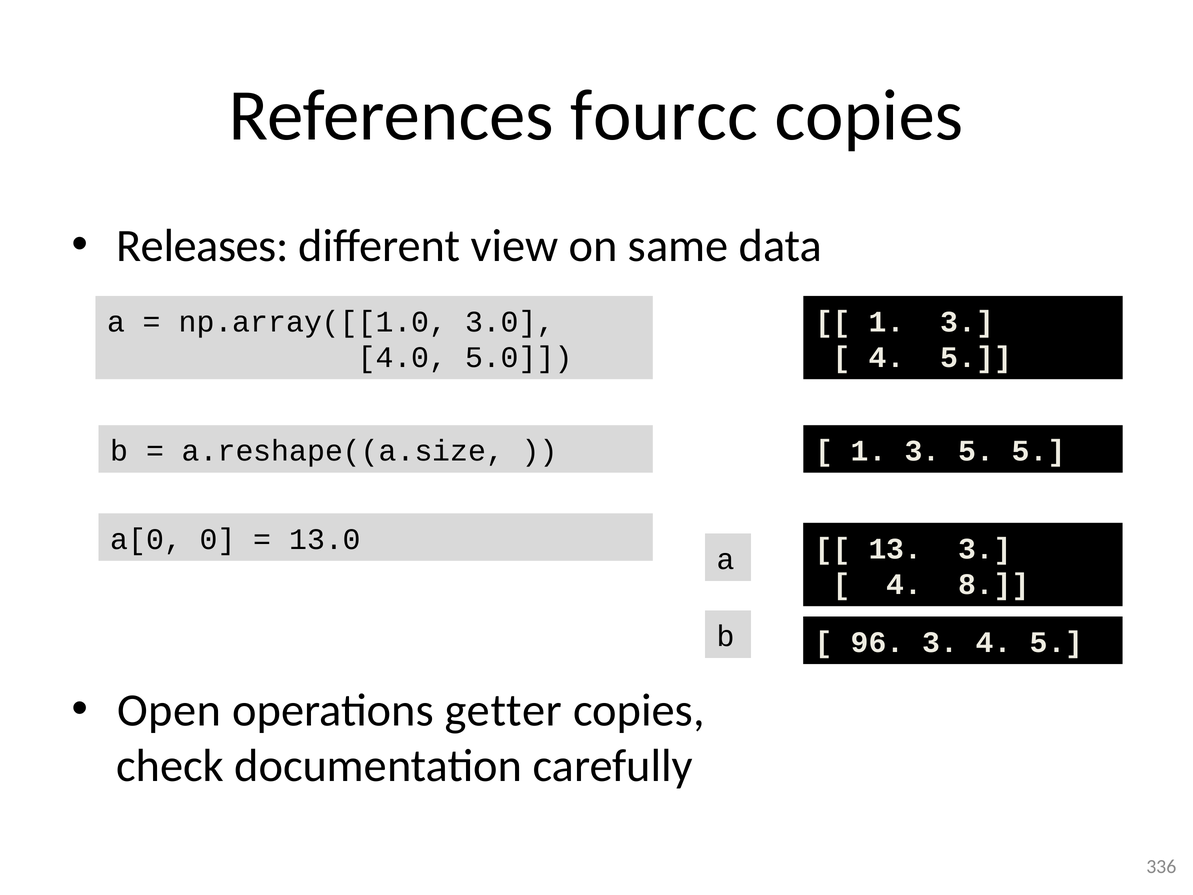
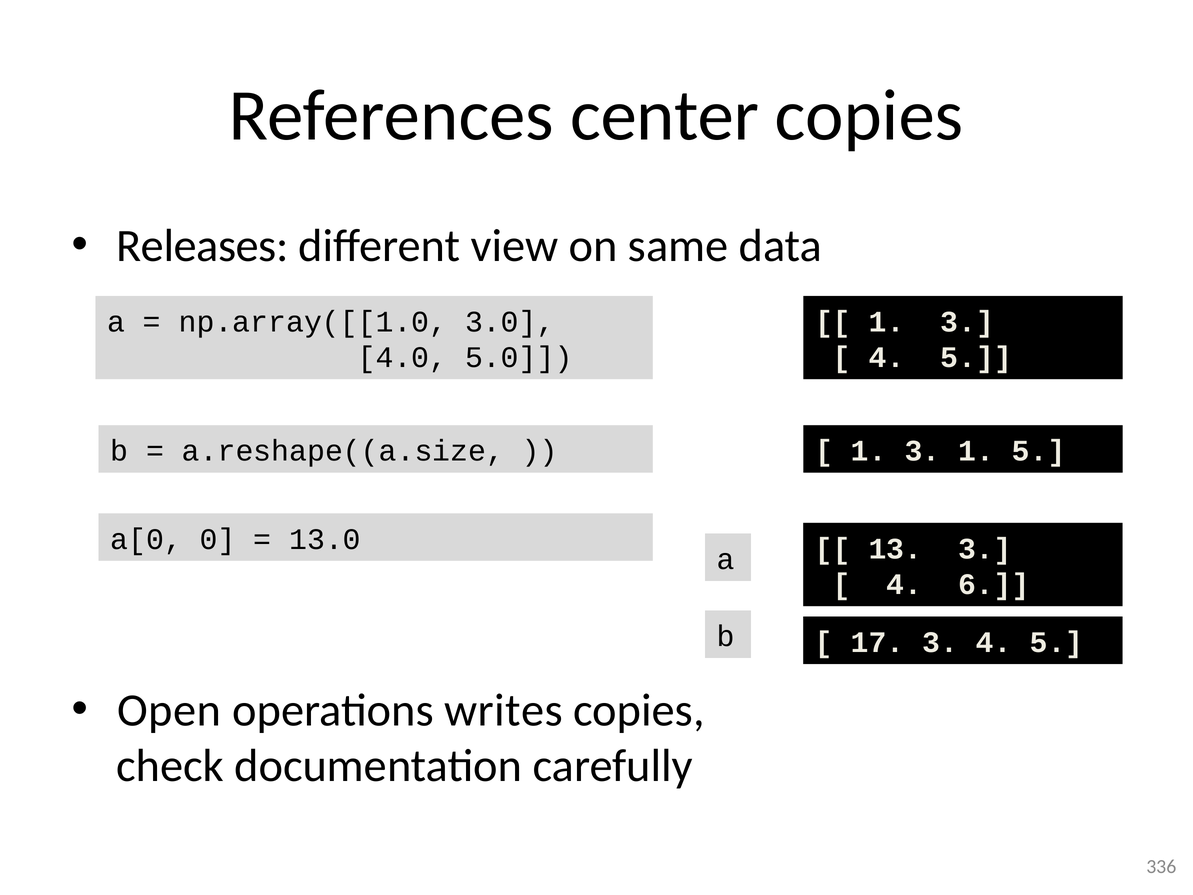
fourcc: fourcc -> center (665, 115)
3 5: 5 -> 1 (976, 451)
8: 8 -> 6 (994, 584)
96: 96 -> 17 (878, 642)
getter: getter -> writes (503, 710)
